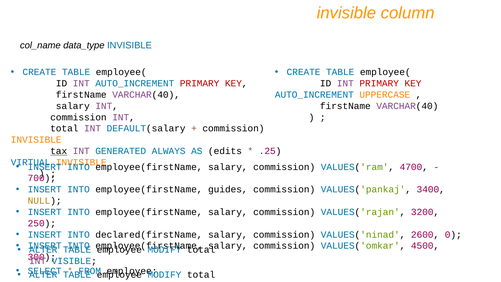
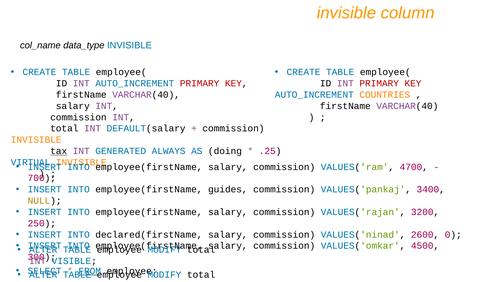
UPPERCASE: UPPERCASE -> COUNTRIES (385, 95)
edits: edits -> doing (225, 151)
FROM underline: none -> present (90, 271)
